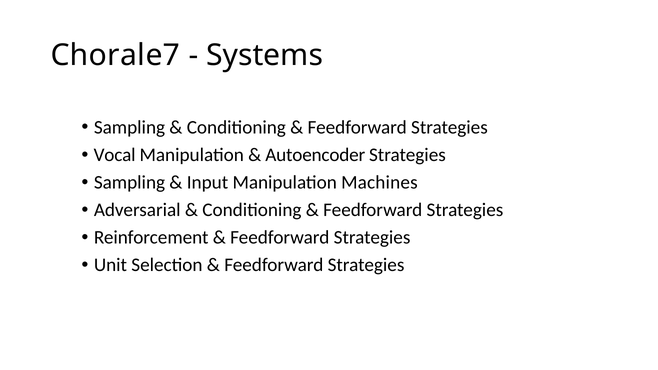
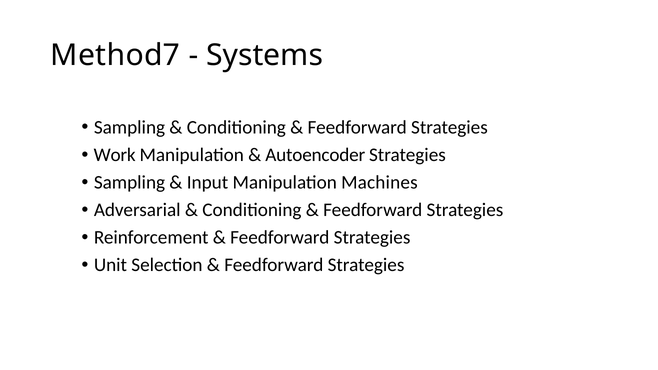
Chorale7: Chorale7 -> Method7 (115, 55)
Vocal: Vocal -> Work (115, 155)
